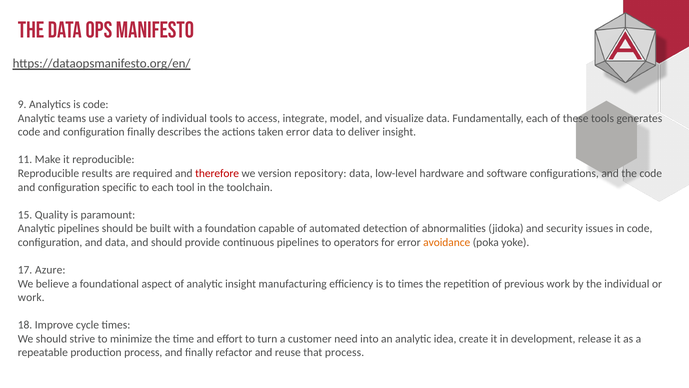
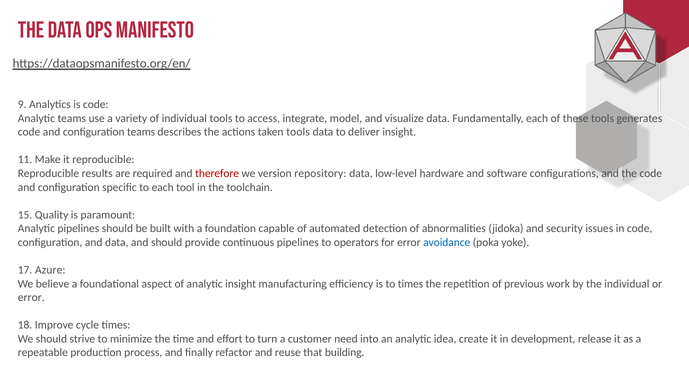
configuration finally: finally -> teams (141, 132)
taken error: error -> tools (298, 132)
avoidance colour: orange -> blue (447, 242)
work: work -> error (31, 297)
that process: process -> building (345, 352)
